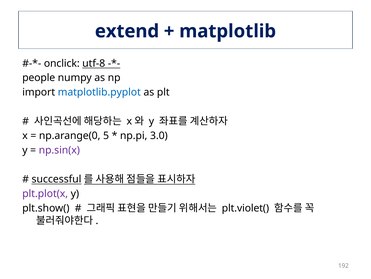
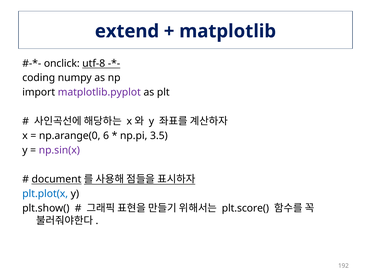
people: people -> coding (39, 78)
matplotlib.pyplot colour: blue -> purple (99, 92)
5: 5 -> 6 (106, 135)
3.0: 3.0 -> 3.5 (159, 135)
successful: successful -> document (56, 179)
plt.plot(x colour: purple -> blue (45, 193)
plt.violet(: plt.violet( -> plt.score( (245, 208)
